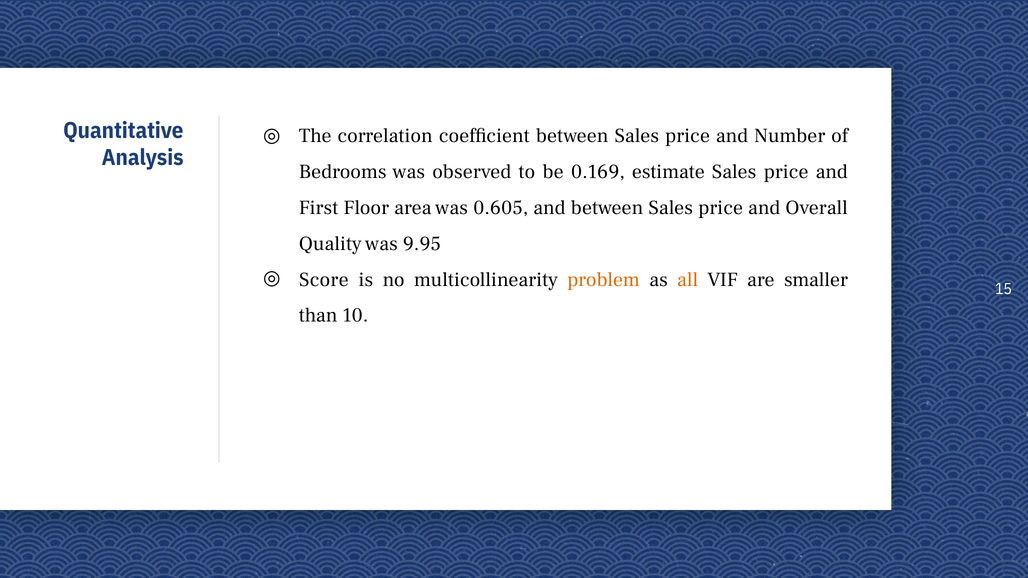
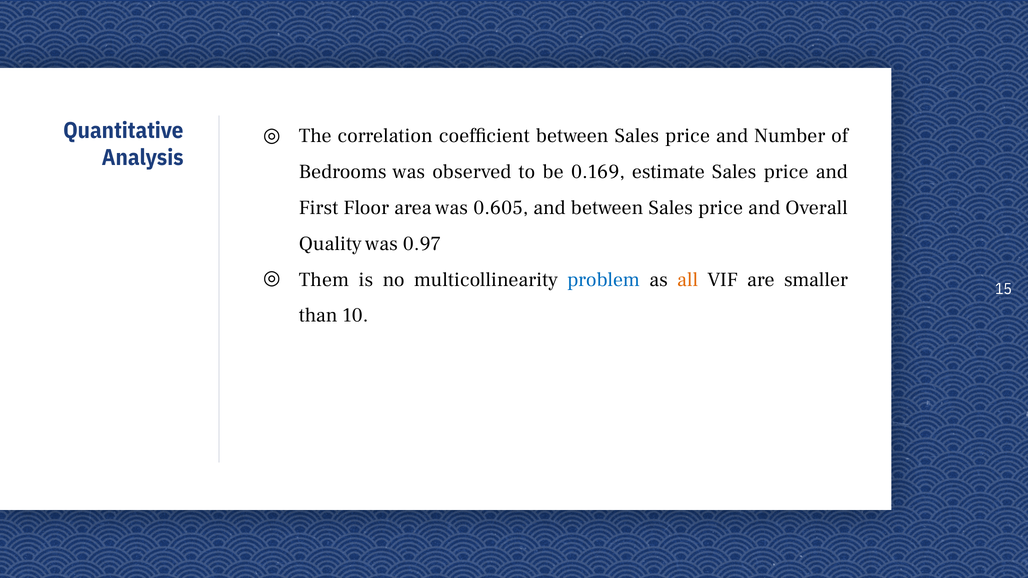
9.95: 9.95 -> 0.97 (422, 244)
Score: Score -> Them (324, 280)
problem colour: orange -> blue (604, 280)
